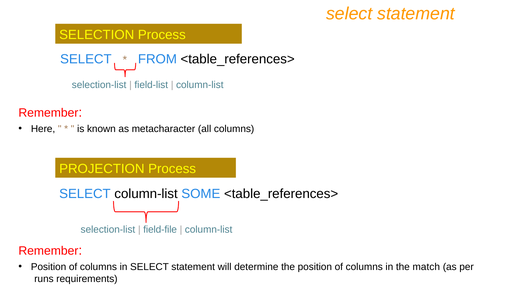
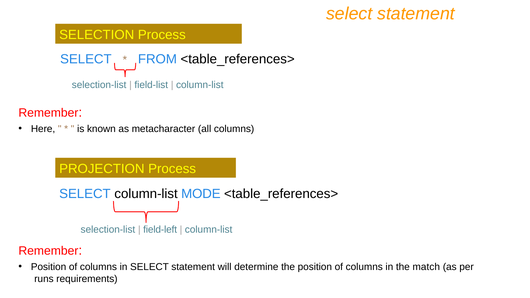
SOME: SOME -> MODE (201, 194)
field-file: field-file -> field-left (160, 230)
